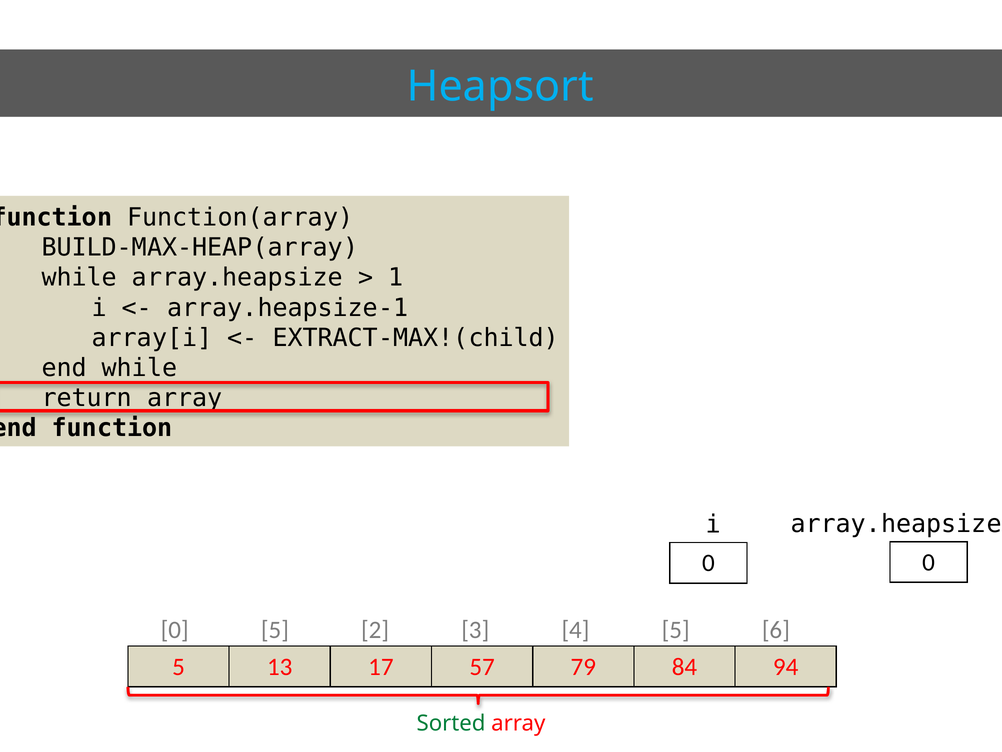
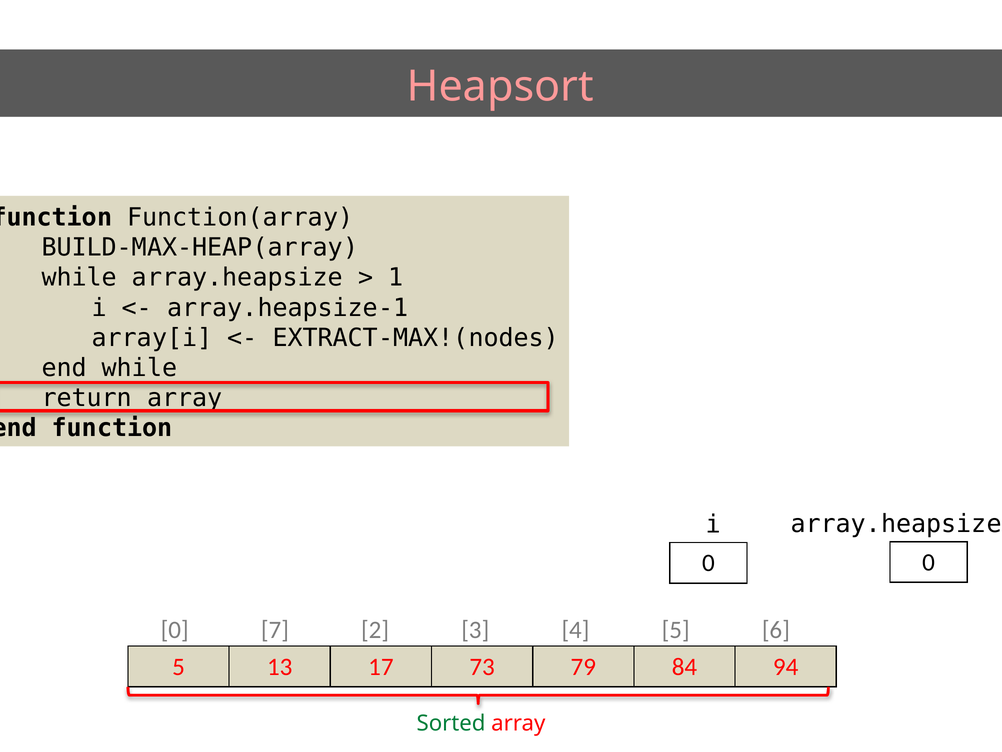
Heapsort colour: light blue -> pink (500, 86)
EXTRACT-MAX!(child: EXTRACT-MAX!(child -> EXTRACT-MAX!(nodes (416, 338)
0 5: 5 -> 7 (275, 629)
57: 57 -> 73 (482, 666)
